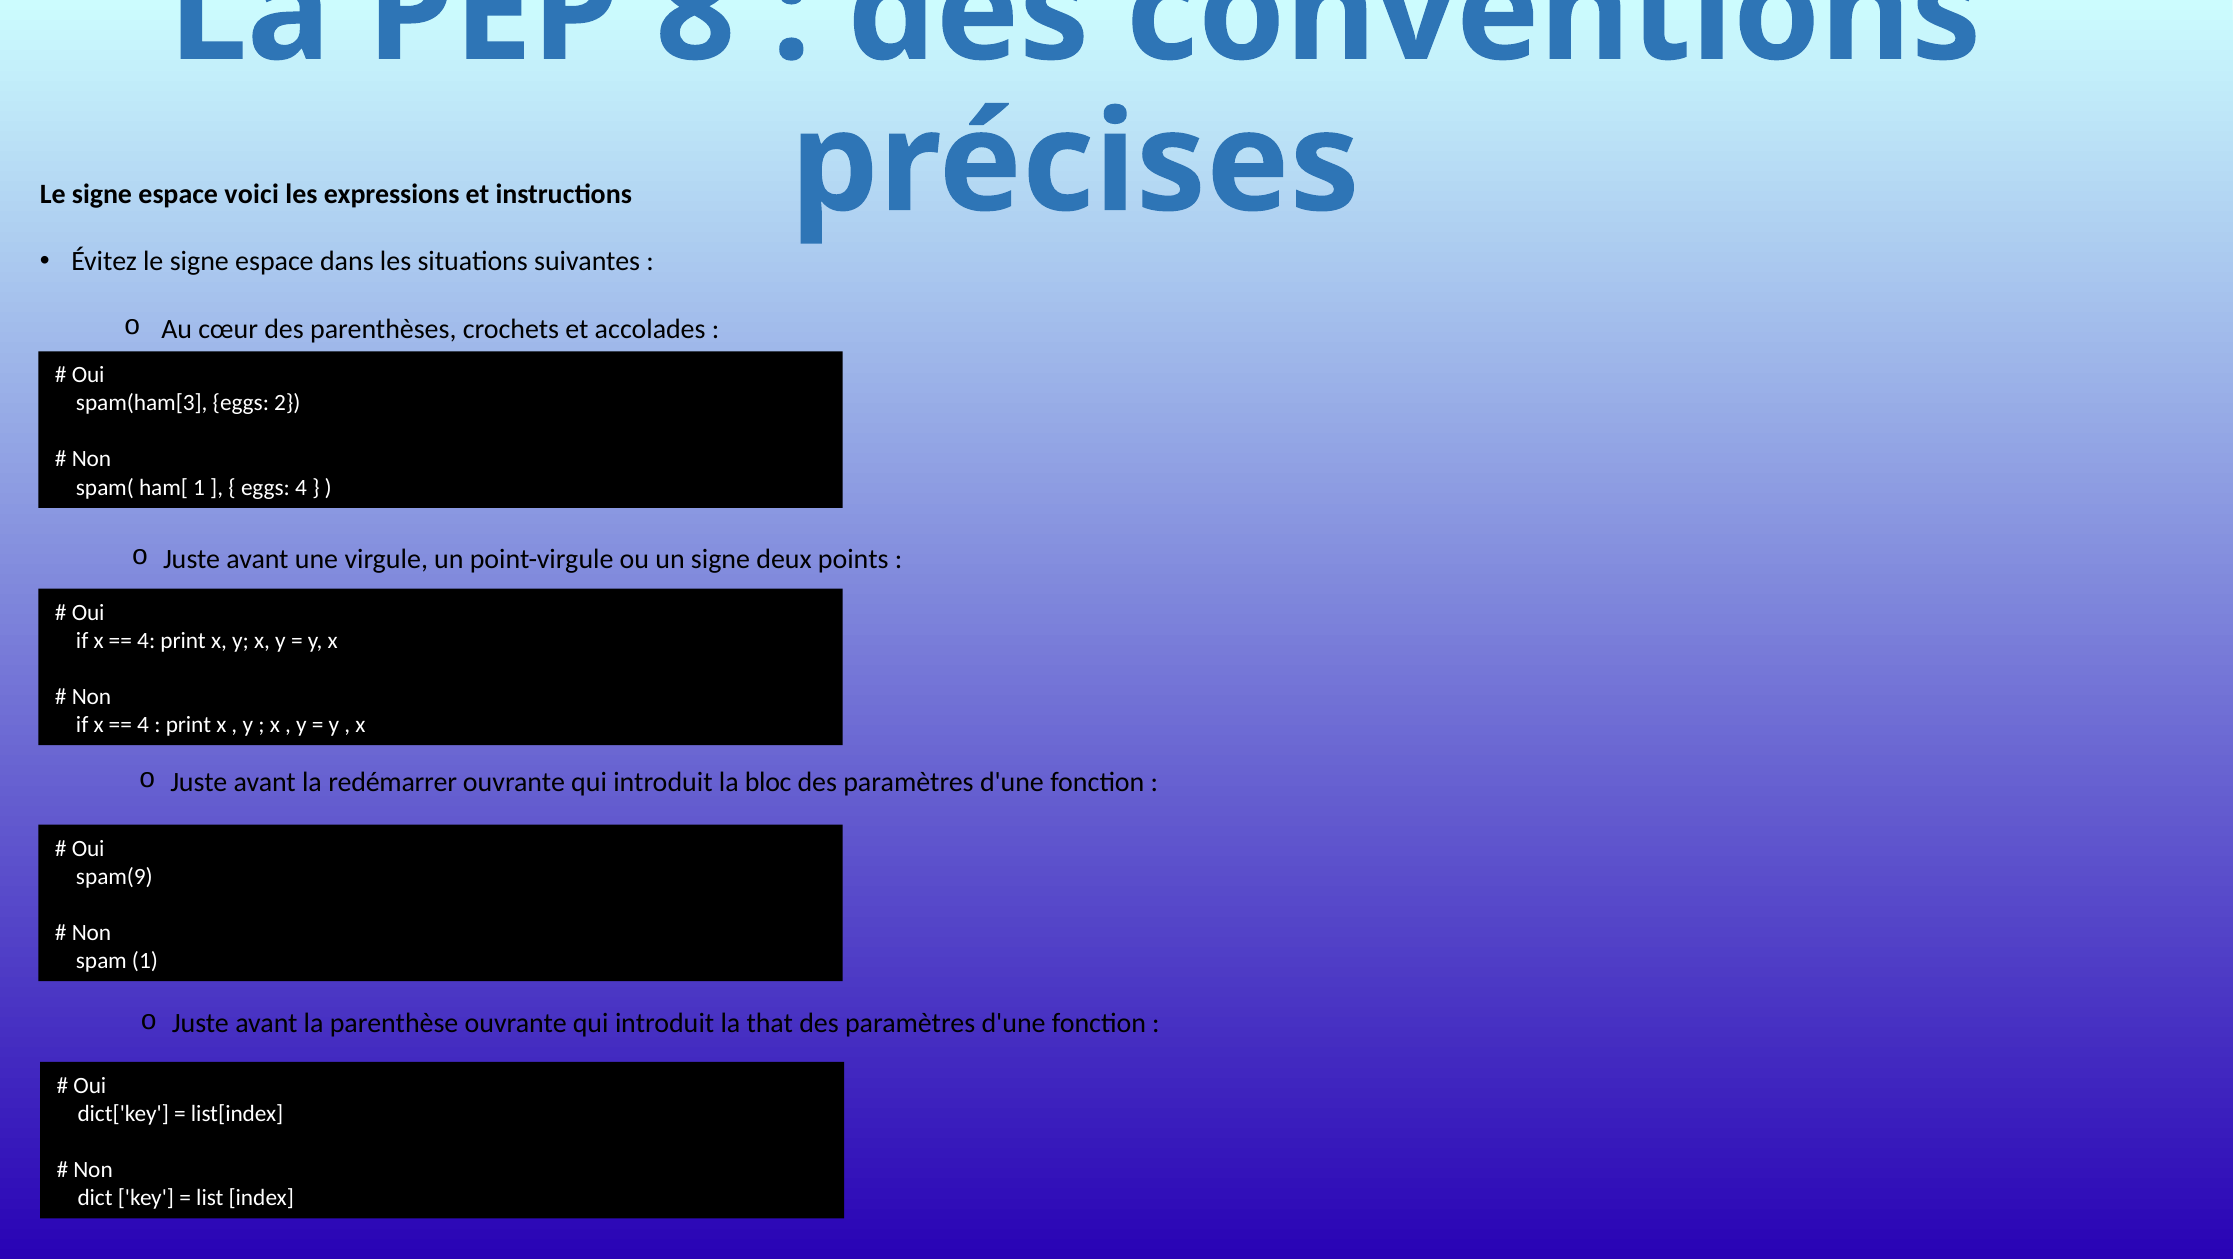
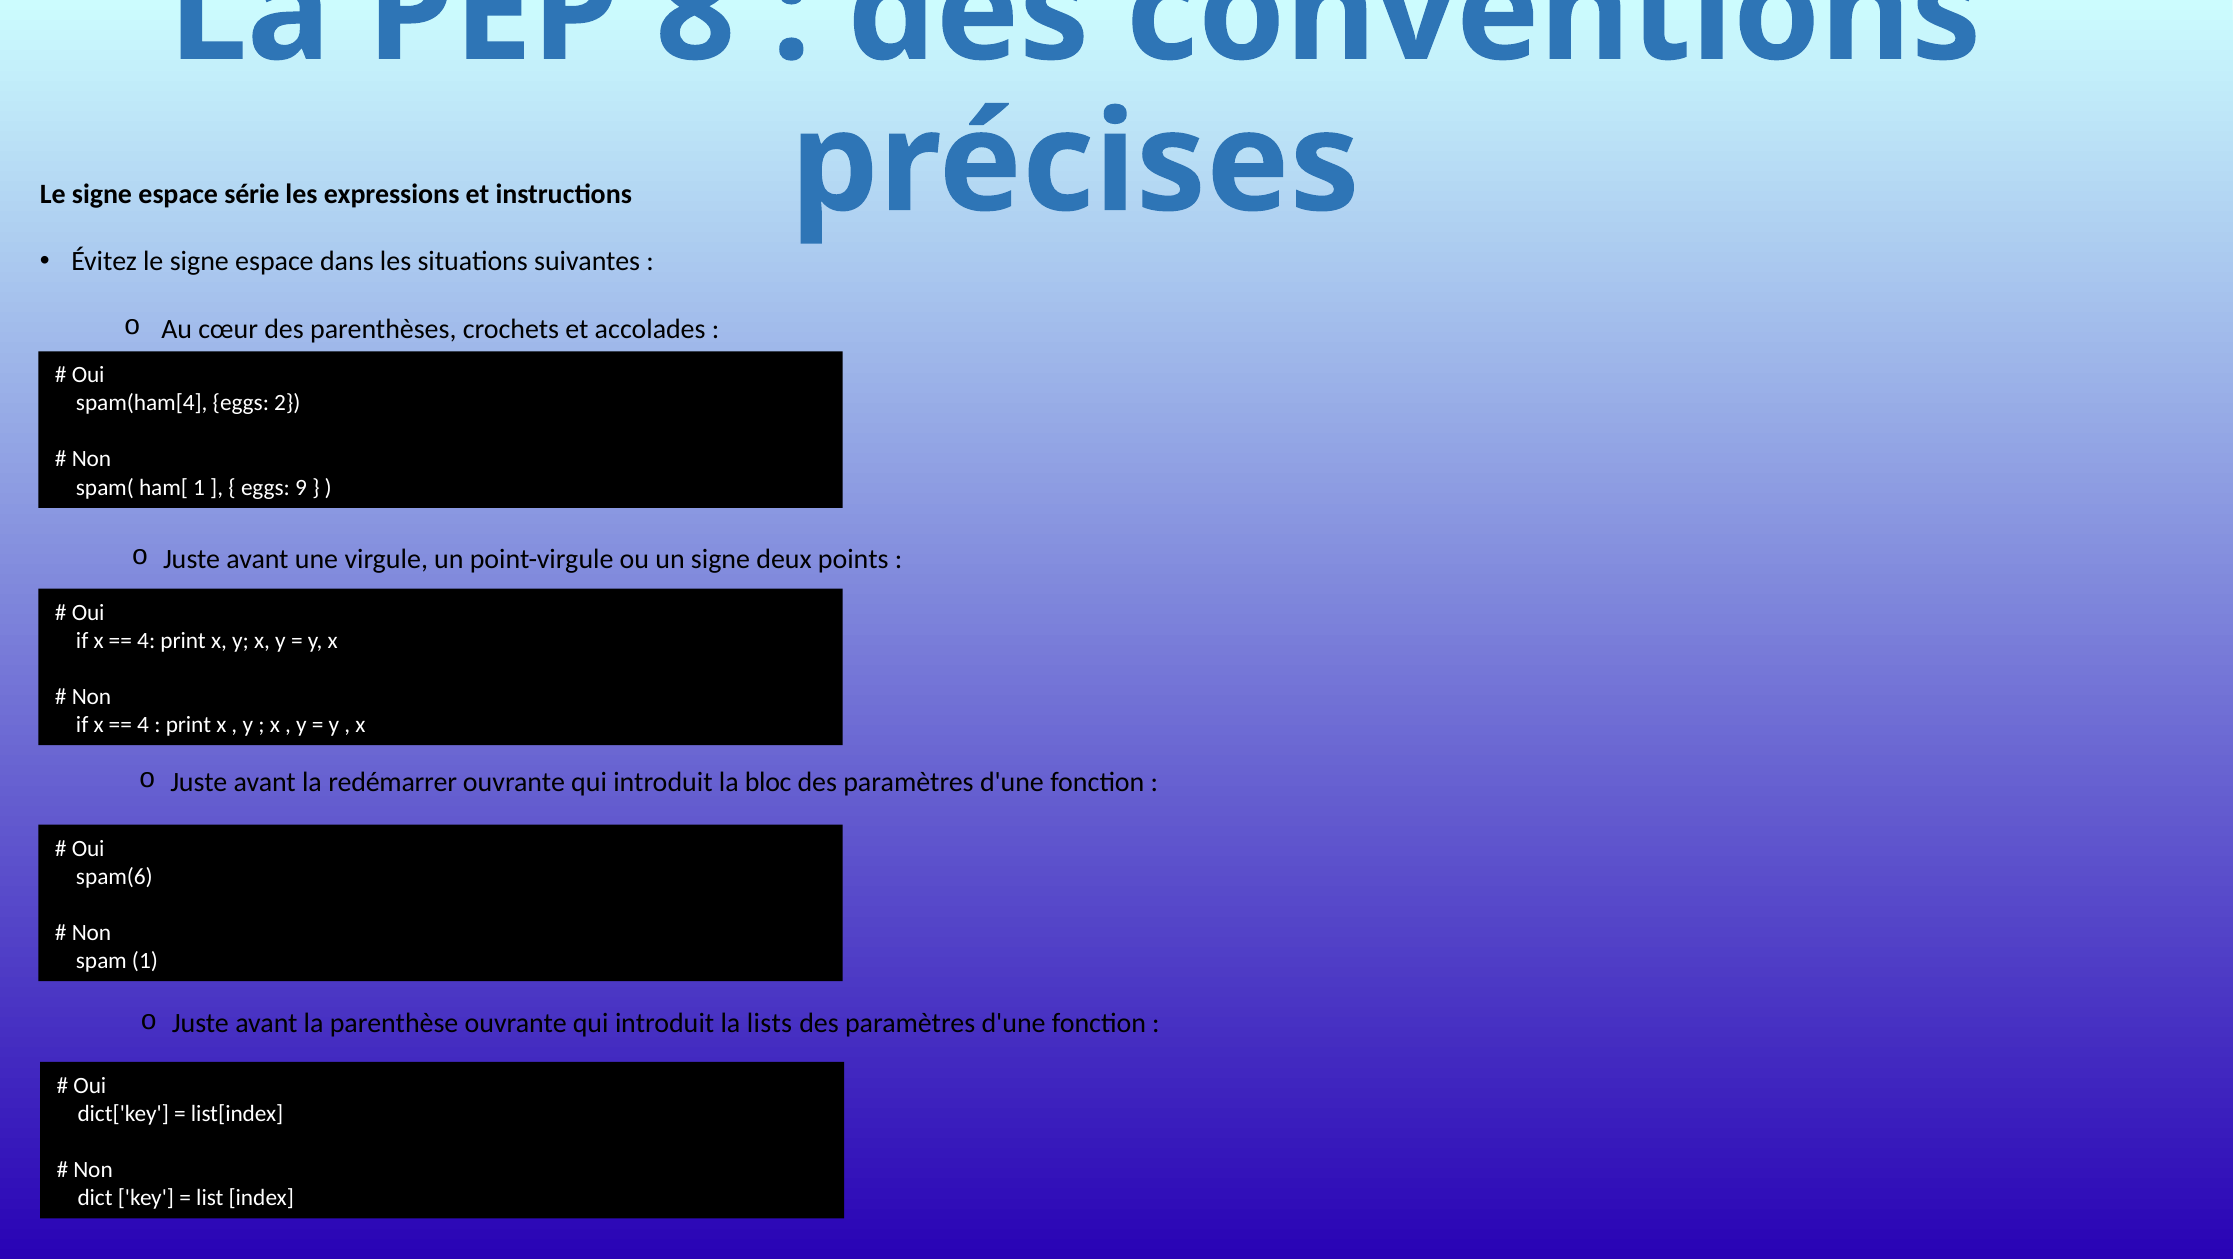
voici: voici -> série (252, 195)
spam(ham[3: spam(ham[3 -> spam(ham[4 (142, 403)
eggs 4: 4 -> 9 (301, 487)
spam(9: spam(9 -> spam(6 (114, 876)
that: that -> lists (770, 1024)
